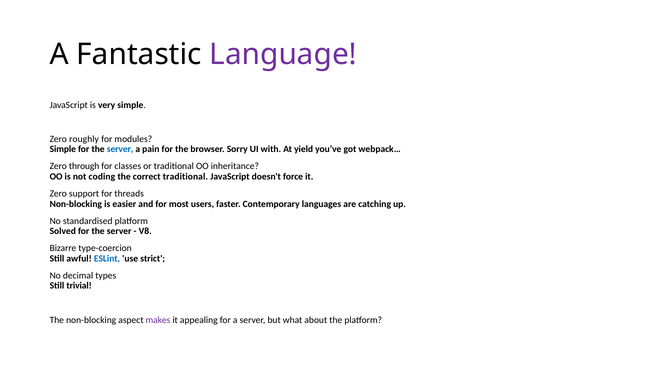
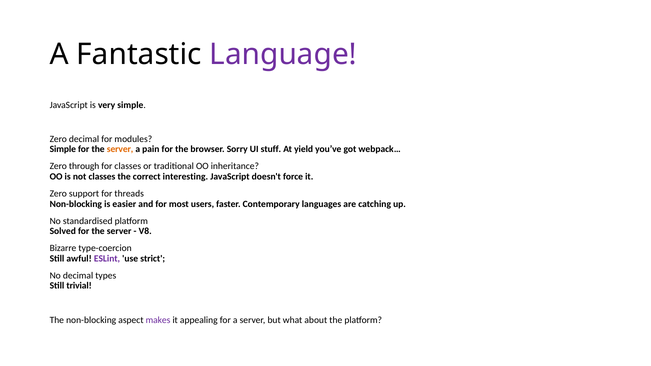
Zero roughly: roughly -> decimal (84, 139)
server colour: blue -> orange (120, 149)
with: with -> stuff (271, 149)
not coding: coding -> classes (102, 177)
correct traditional: traditional -> interesting (185, 177)
ESLint colour: blue -> purple (107, 259)
